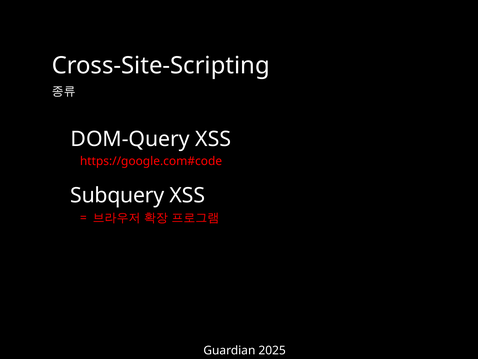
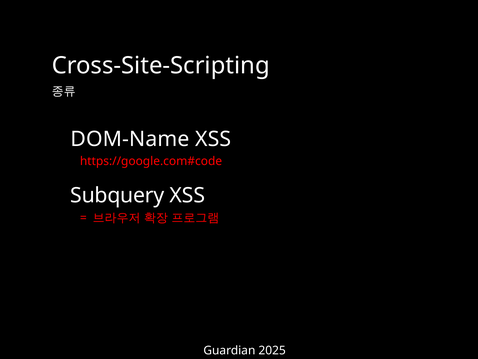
DOM-Query: DOM-Query -> DOM-Name (130, 139)
